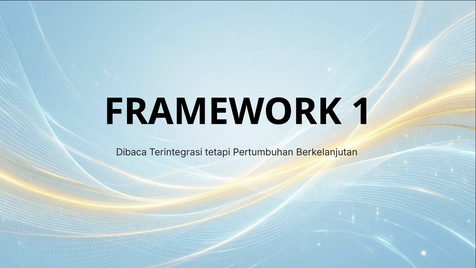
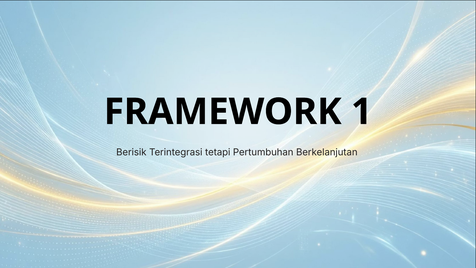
Dibaca: Dibaca -> Berisik (131, 152)
